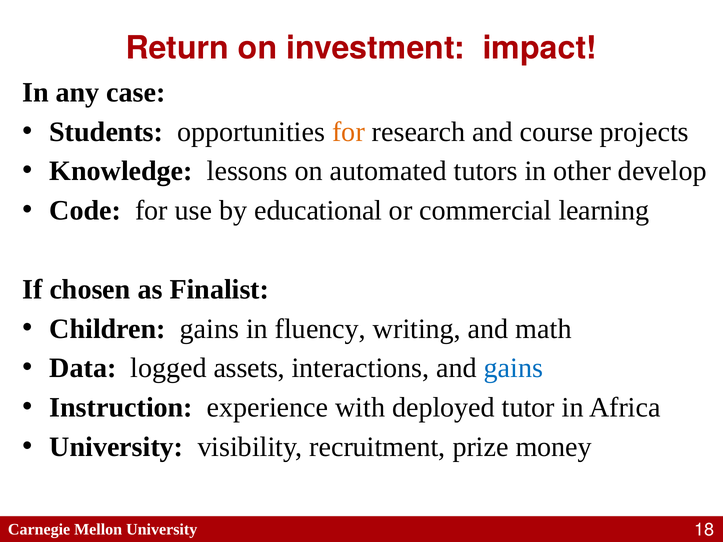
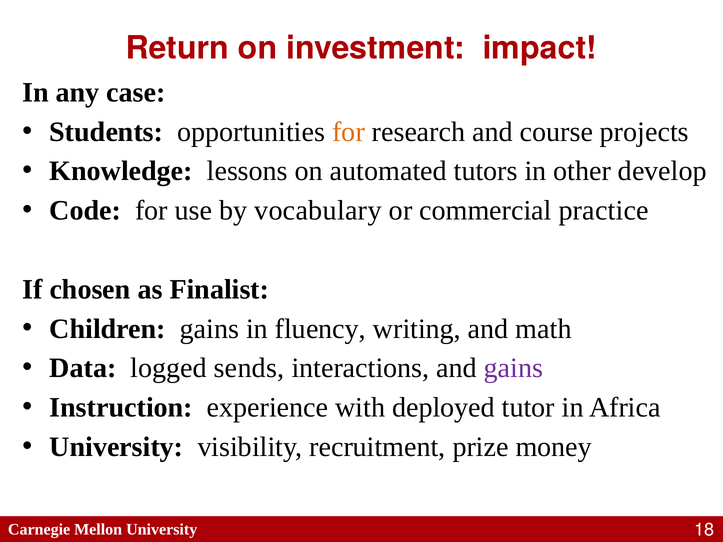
educational: educational -> vocabulary (318, 211)
learning: learning -> practice (604, 211)
assets: assets -> sends (249, 368)
gains colour: blue -> purple (513, 368)
